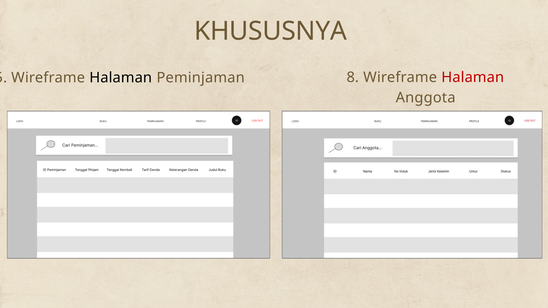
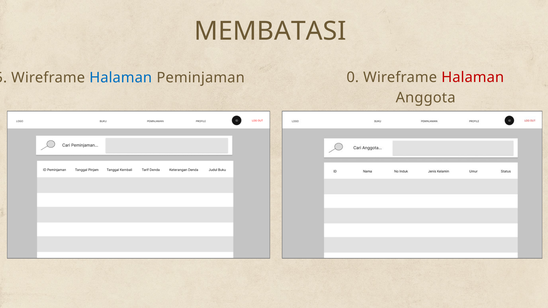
KHUSUSNYA: KHUSUSNYA -> MEMBATASI (270, 31)
Halaman colour: black -> blue (121, 78)
8: 8 -> 0 (353, 77)
